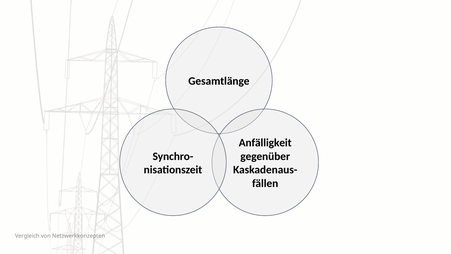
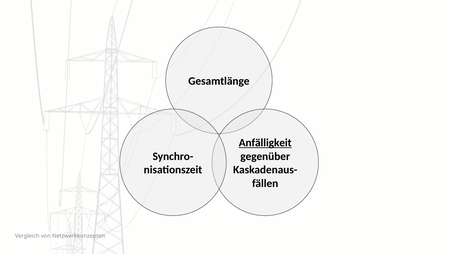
Anfälligkeit underline: none -> present (265, 143)
